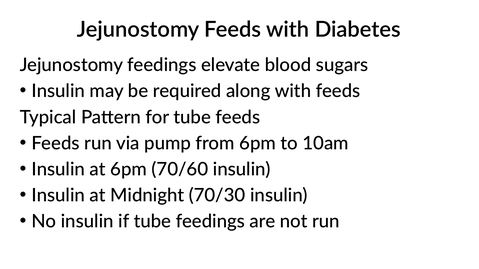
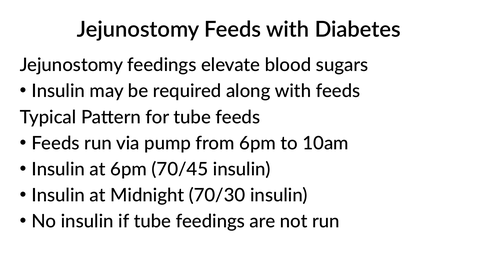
70/60: 70/60 -> 70/45 (180, 170)
